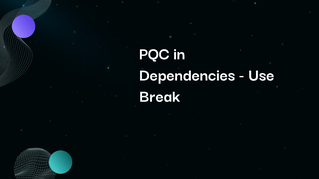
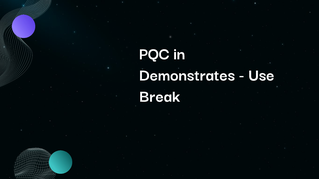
Dependencies: Dependencies -> Demonstrates (187, 75)
